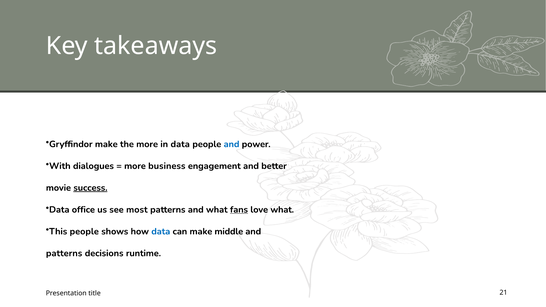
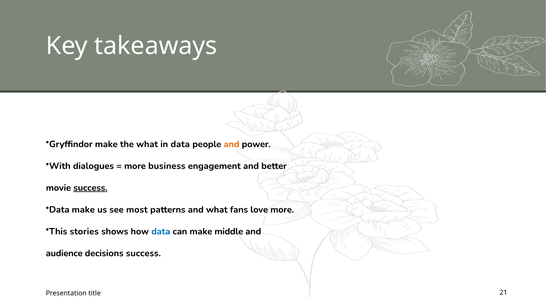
the more: more -> what (147, 144)
and colour: blue -> orange (232, 144)
Data office: office -> make (83, 210)
fans underline: present -> none (239, 210)
love what: what -> more (282, 210)
This people: people -> stories (84, 231)
patterns: patterns -> audience (64, 253)
decisions runtime: runtime -> success (143, 253)
